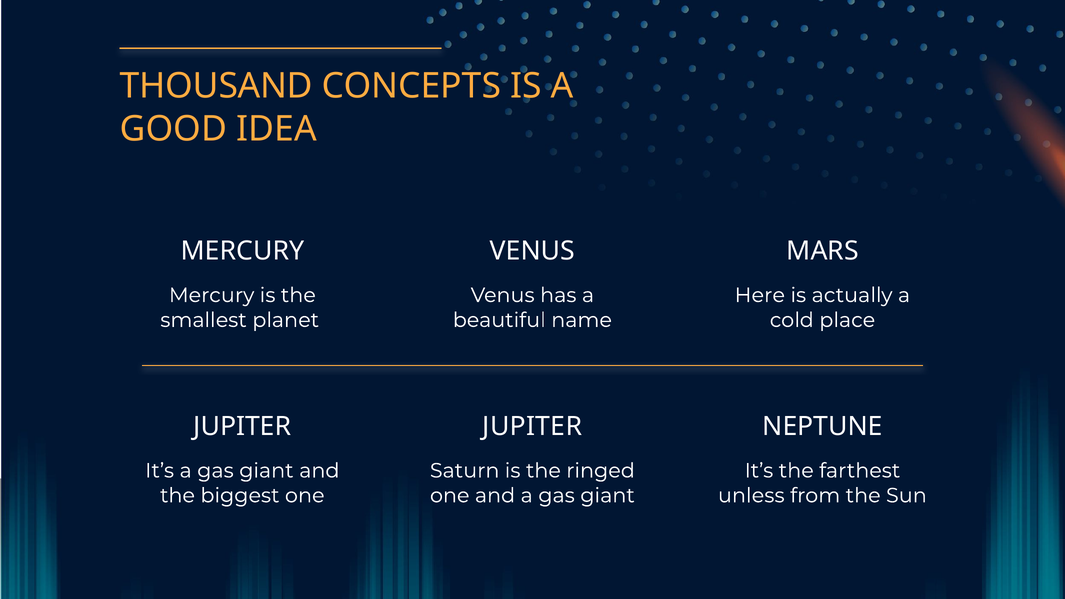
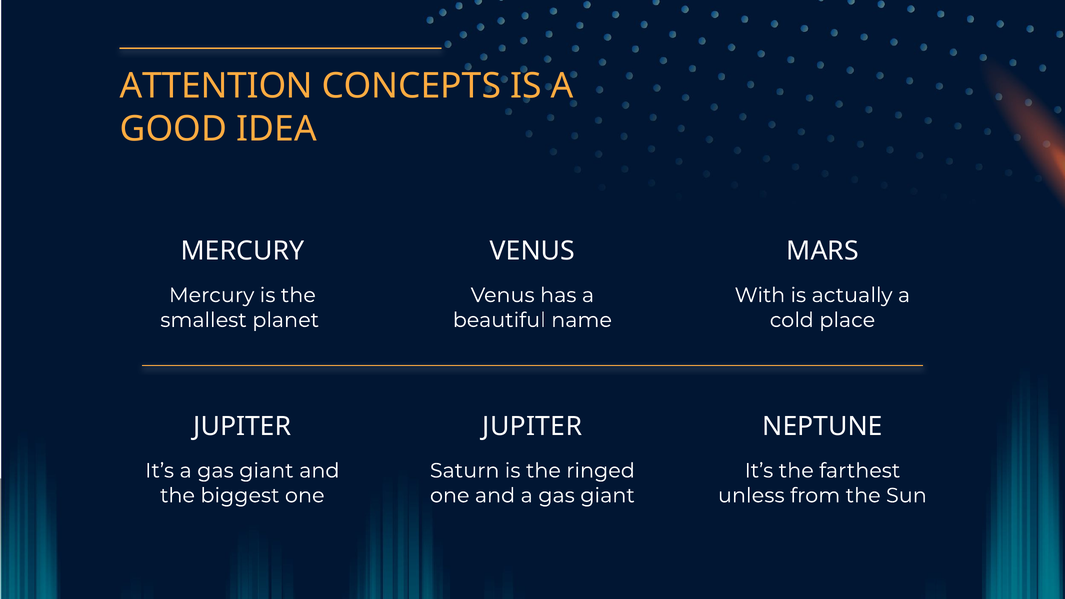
THOUSAND: THOUSAND -> ATTENTION (216, 86)
Here: Here -> With (760, 295)
